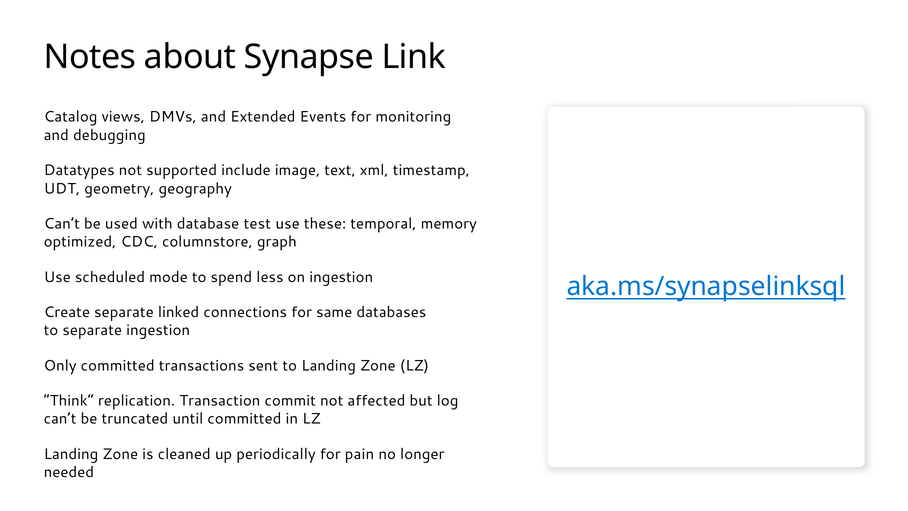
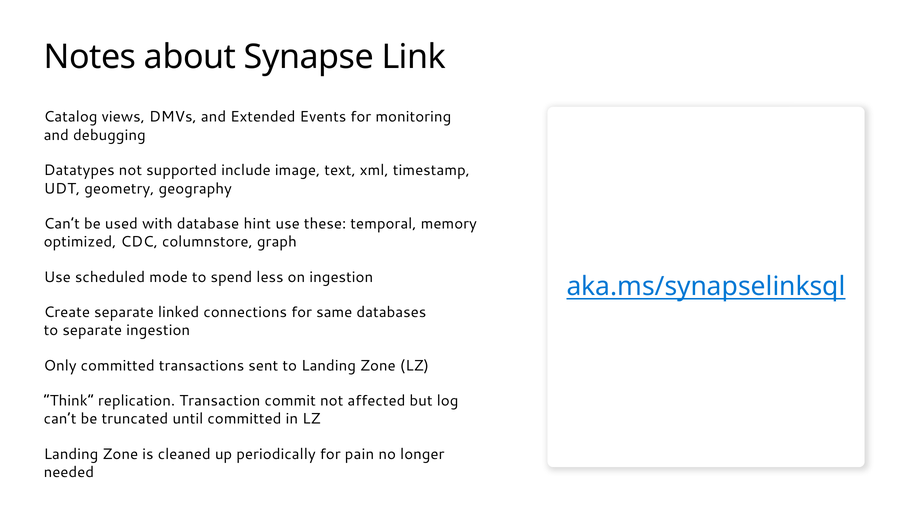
test: test -> hint (257, 224)
